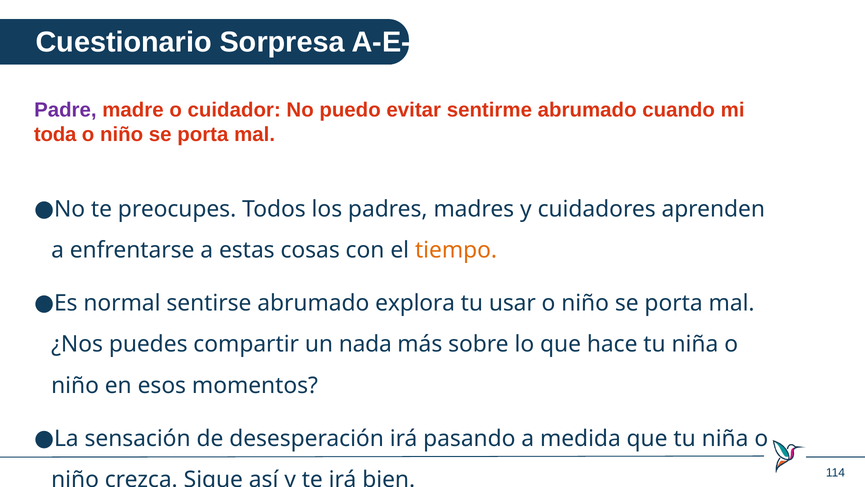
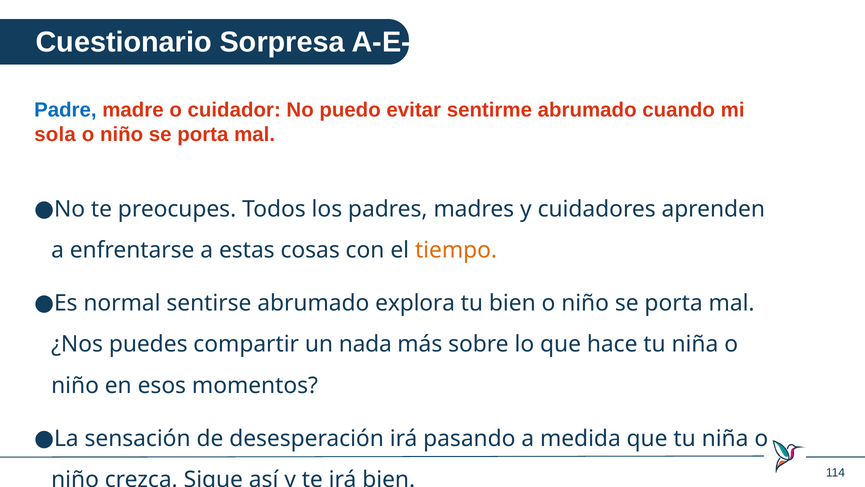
Padre colour: purple -> blue (65, 110)
toda: toda -> sola (55, 134)
tu usar: usar -> bien (512, 303)
